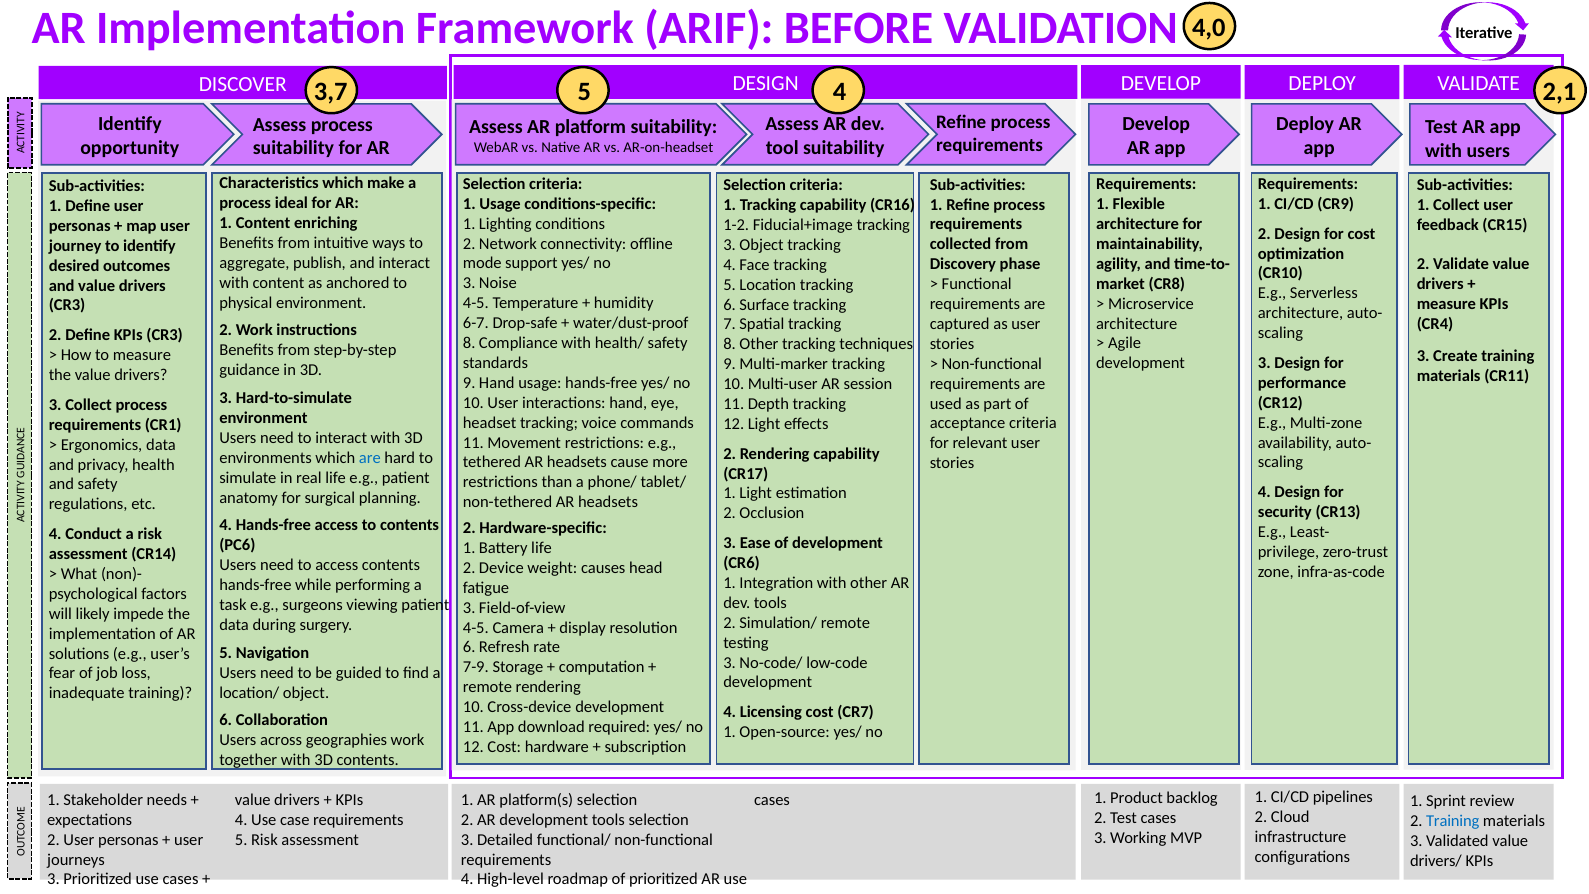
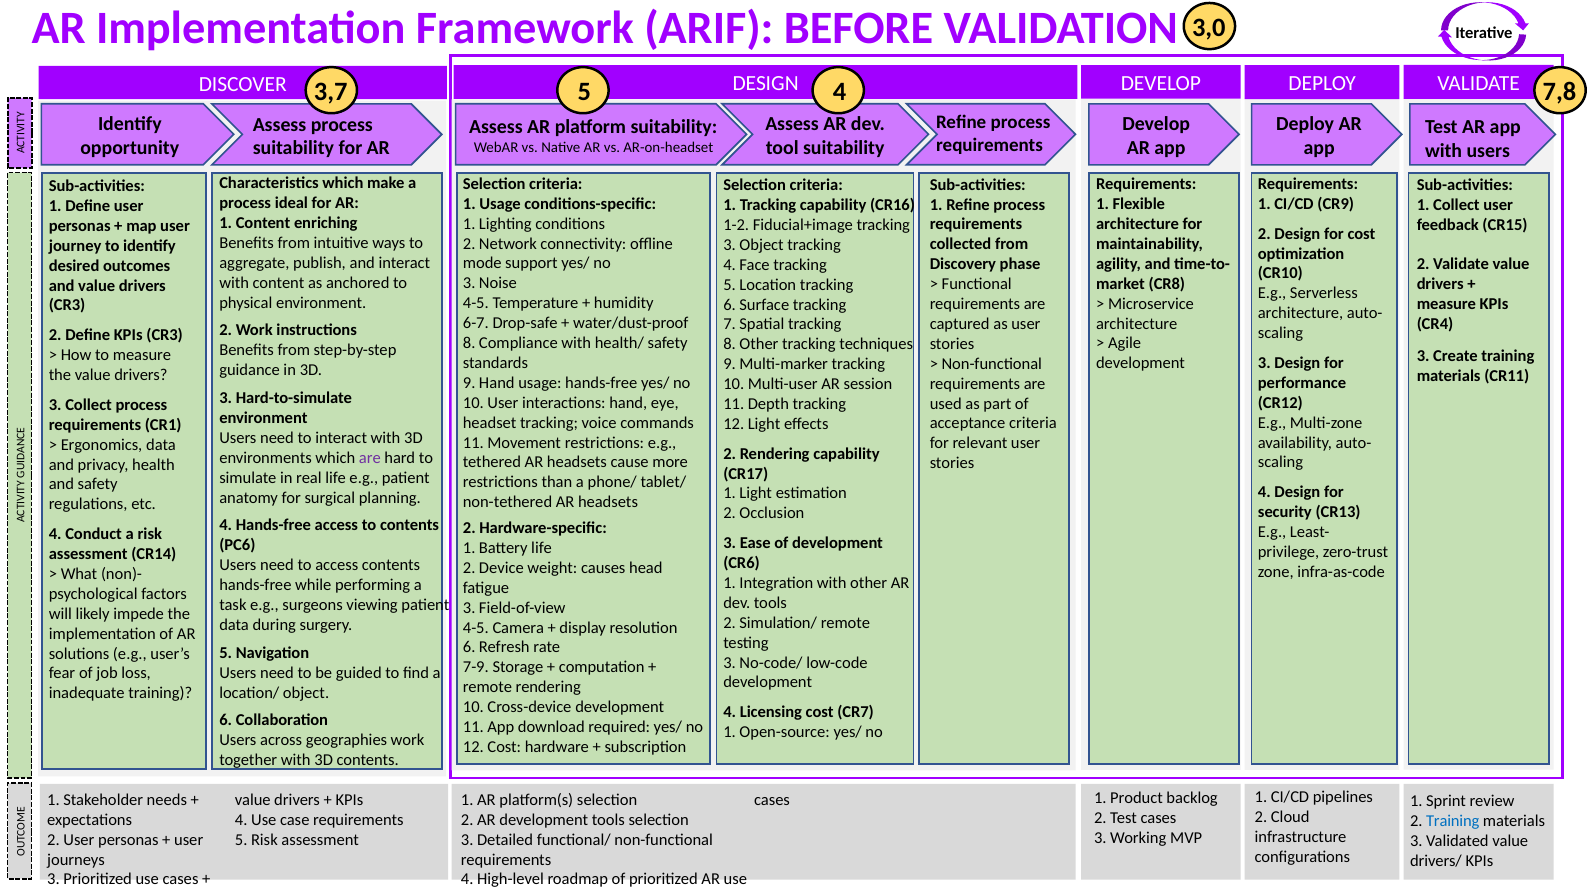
4,0: 4,0 -> 3,0 (1209, 27)
2,1: 2,1 -> 7,8 (1559, 91)
are colour: blue -> purple (370, 458)
